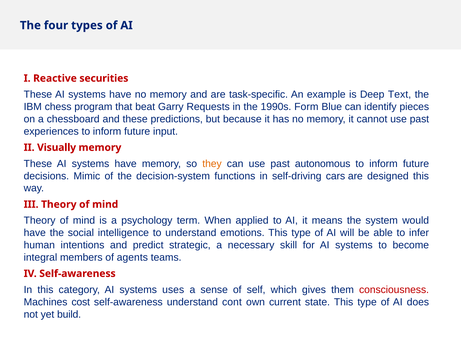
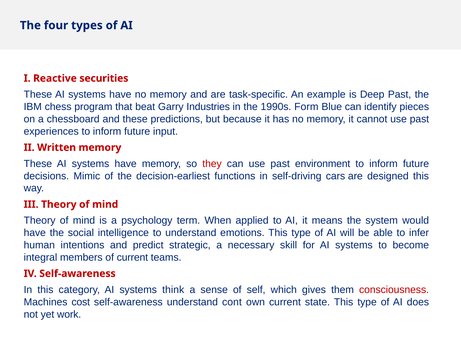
Deep Text: Text -> Past (400, 94)
Requests: Requests -> Industries (208, 107)
Visually: Visually -> Written (57, 147)
they colour: orange -> red (212, 164)
autonomous: autonomous -> environment (323, 164)
decision-system: decision-system -> decision-earliest (173, 176)
of agents: agents -> current (132, 257)
uses: uses -> think (173, 290)
build: build -> work (69, 314)
